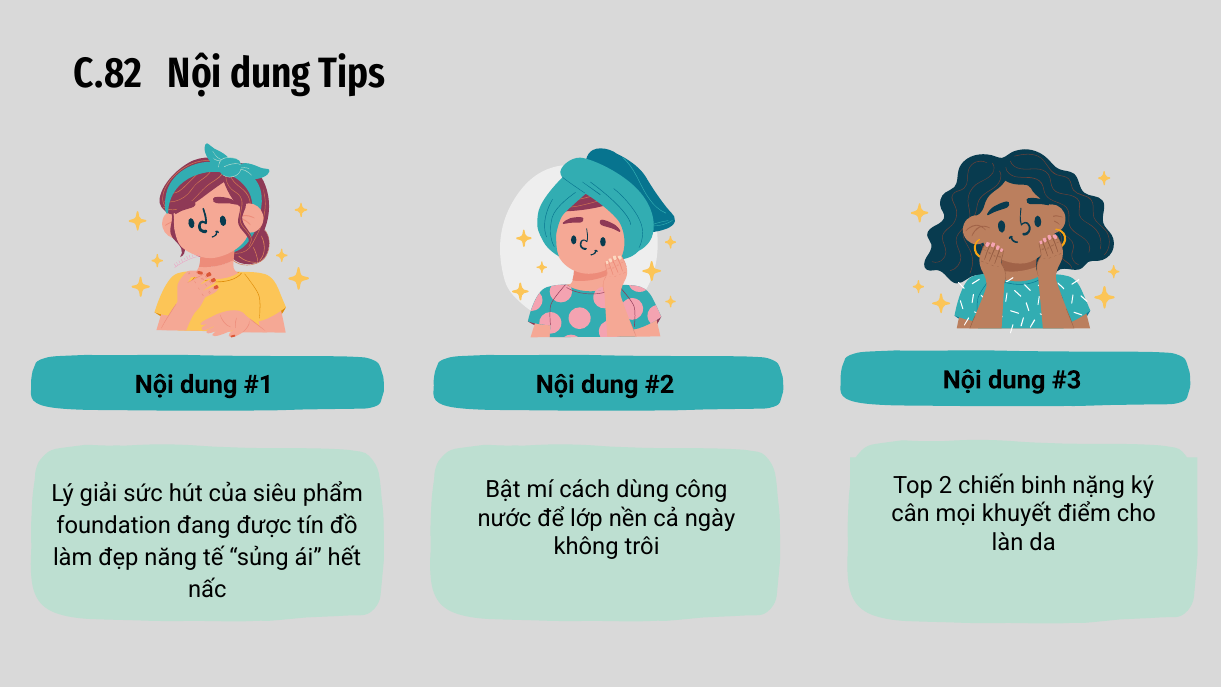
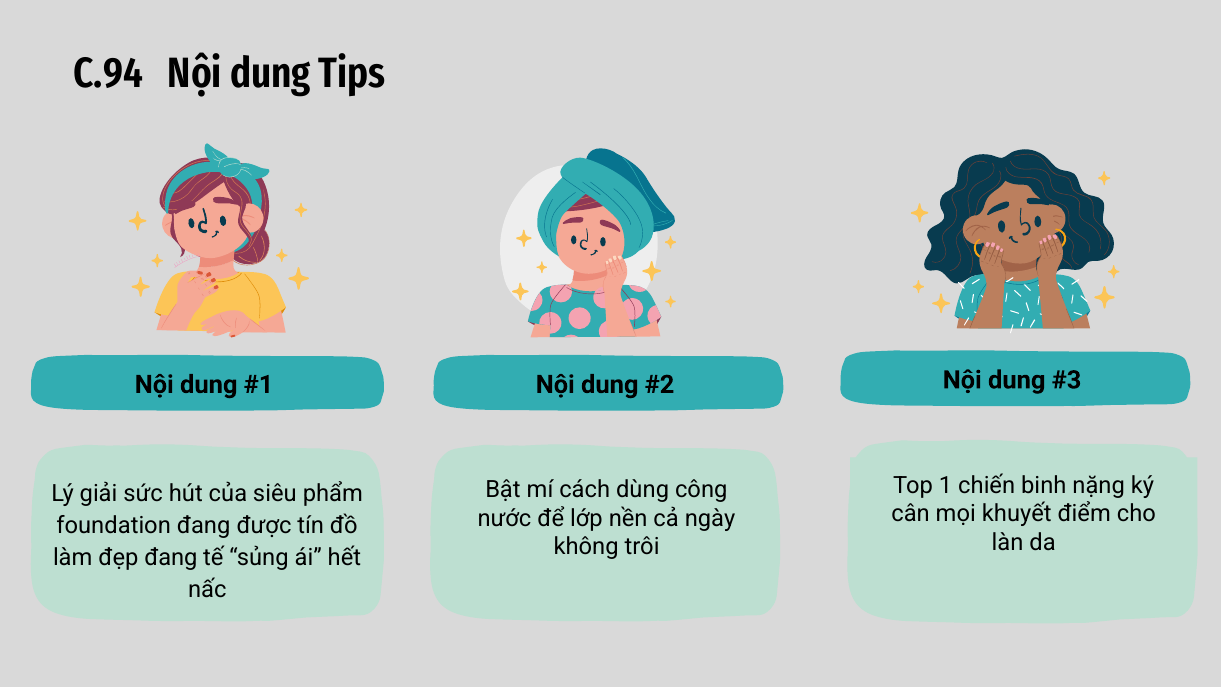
C.82: C.82 -> C.94 (108, 73)
2: 2 -> 1 (946, 485)
đẹp năng: năng -> đang (171, 557)
